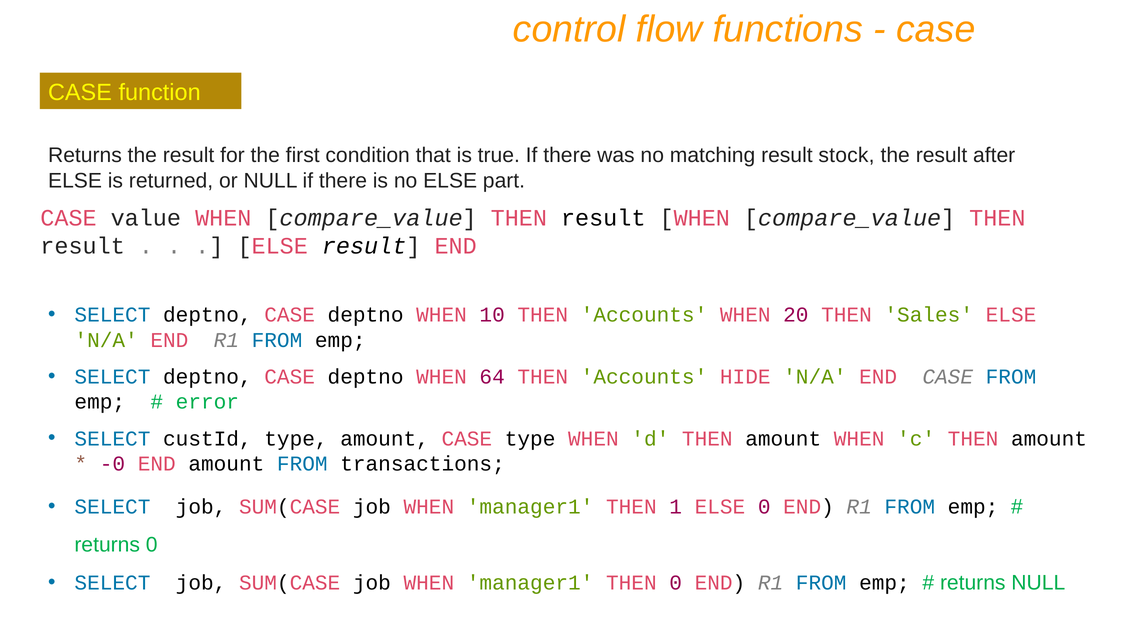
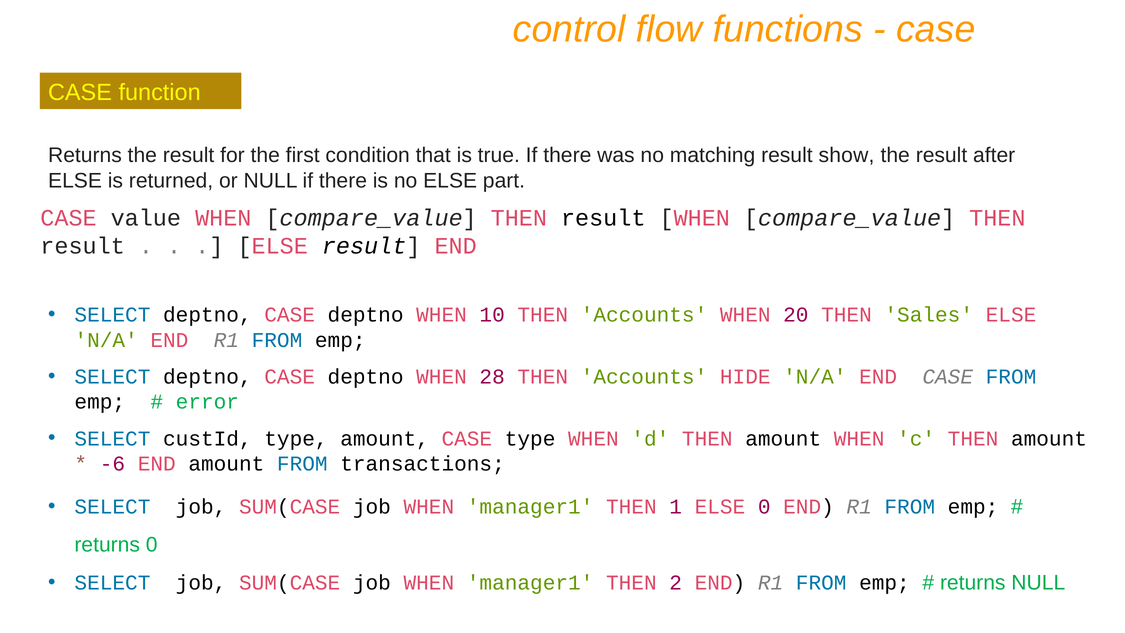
stock: stock -> show (846, 155)
64: 64 -> 28 (492, 377)
-0: -0 -> -6 (112, 464)
THEN 0: 0 -> 2 (676, 583)
